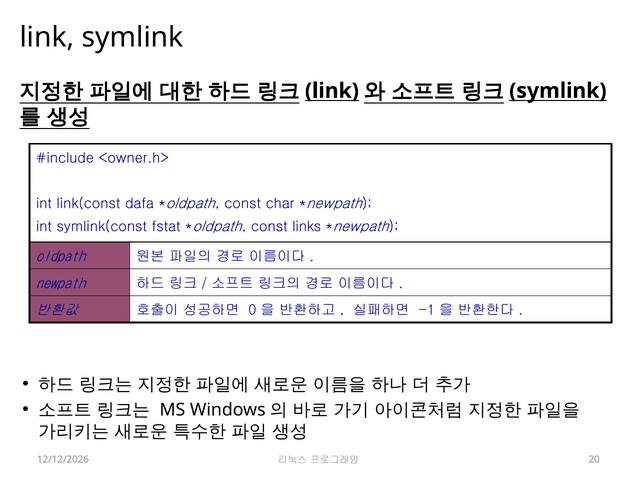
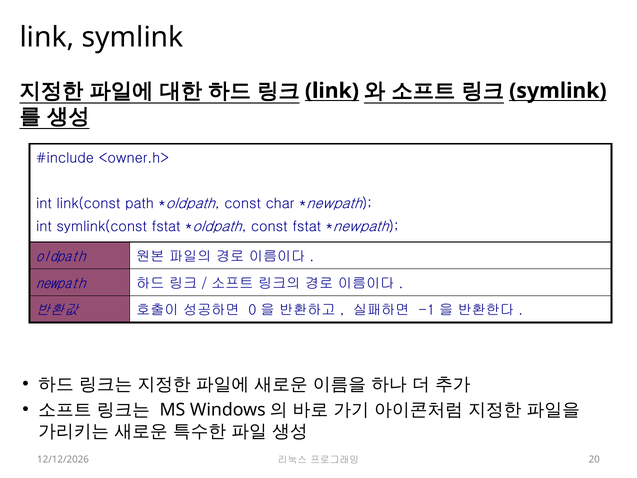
dafa: dafa -> path (139, 204)
const links: links -> fstat (307, 226)
